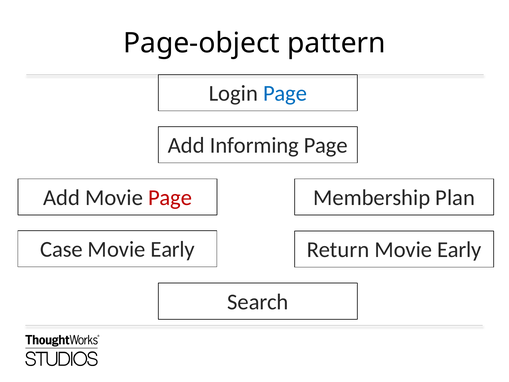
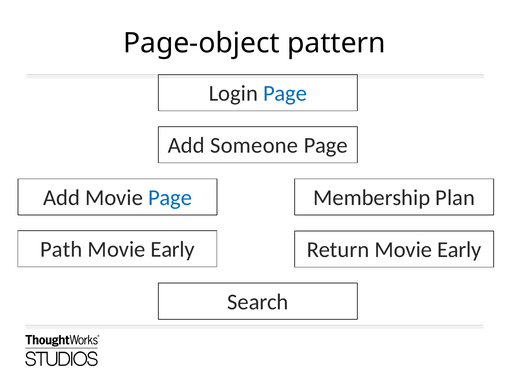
Informing: Informing -> Someone (254, 145)
Page colour: red -> blue (170, 198)
Case: Case -> Path (61, 249)
